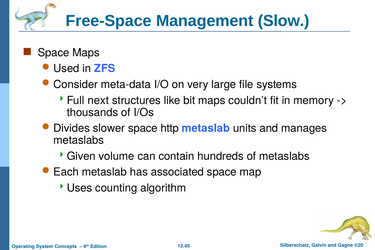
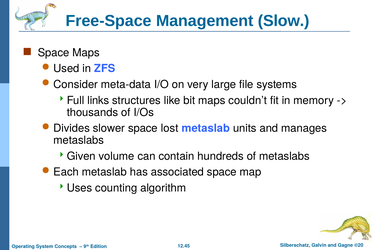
next: next -> links (98, 100)
http: http -> lost (170, 128)
